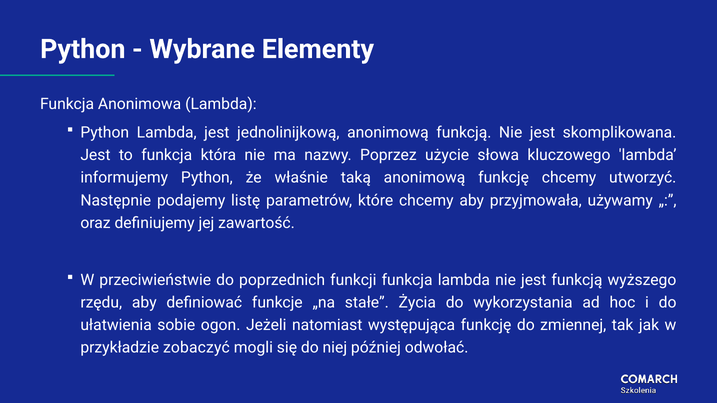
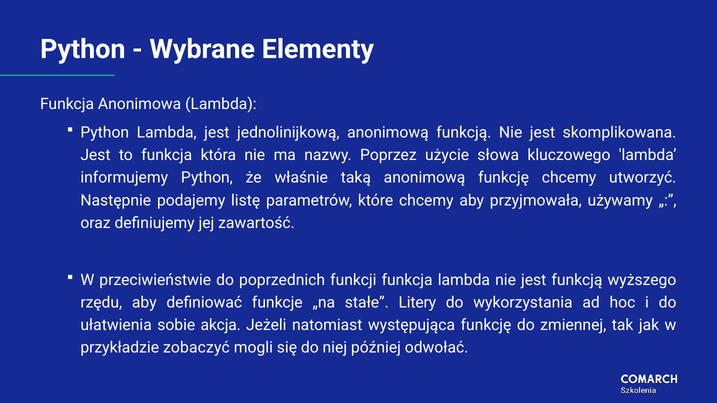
Życia: Życia -> Litery (417, 303)
ogon: ogon -> akcja (221, 325)
